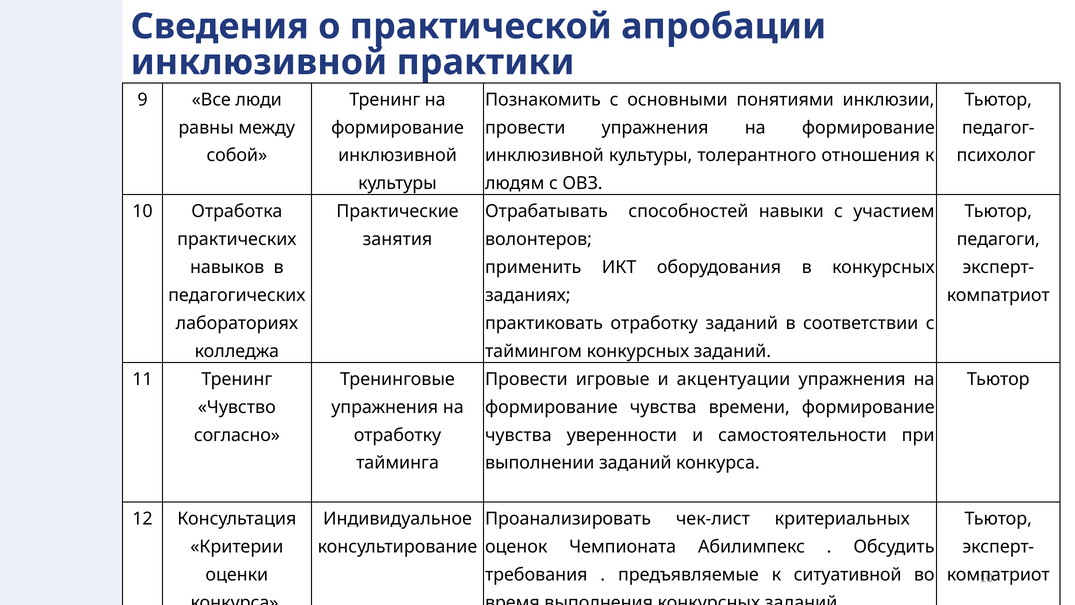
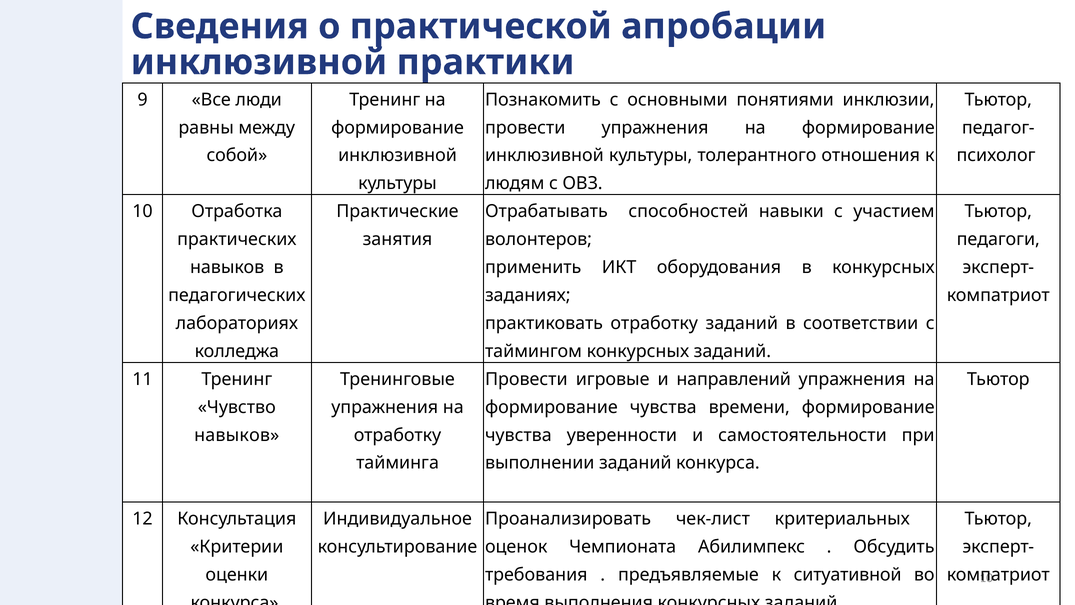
акцентуации: акцентуации -> направлений (734, 379)
согласно: согласно -> навыков (237, 435)
